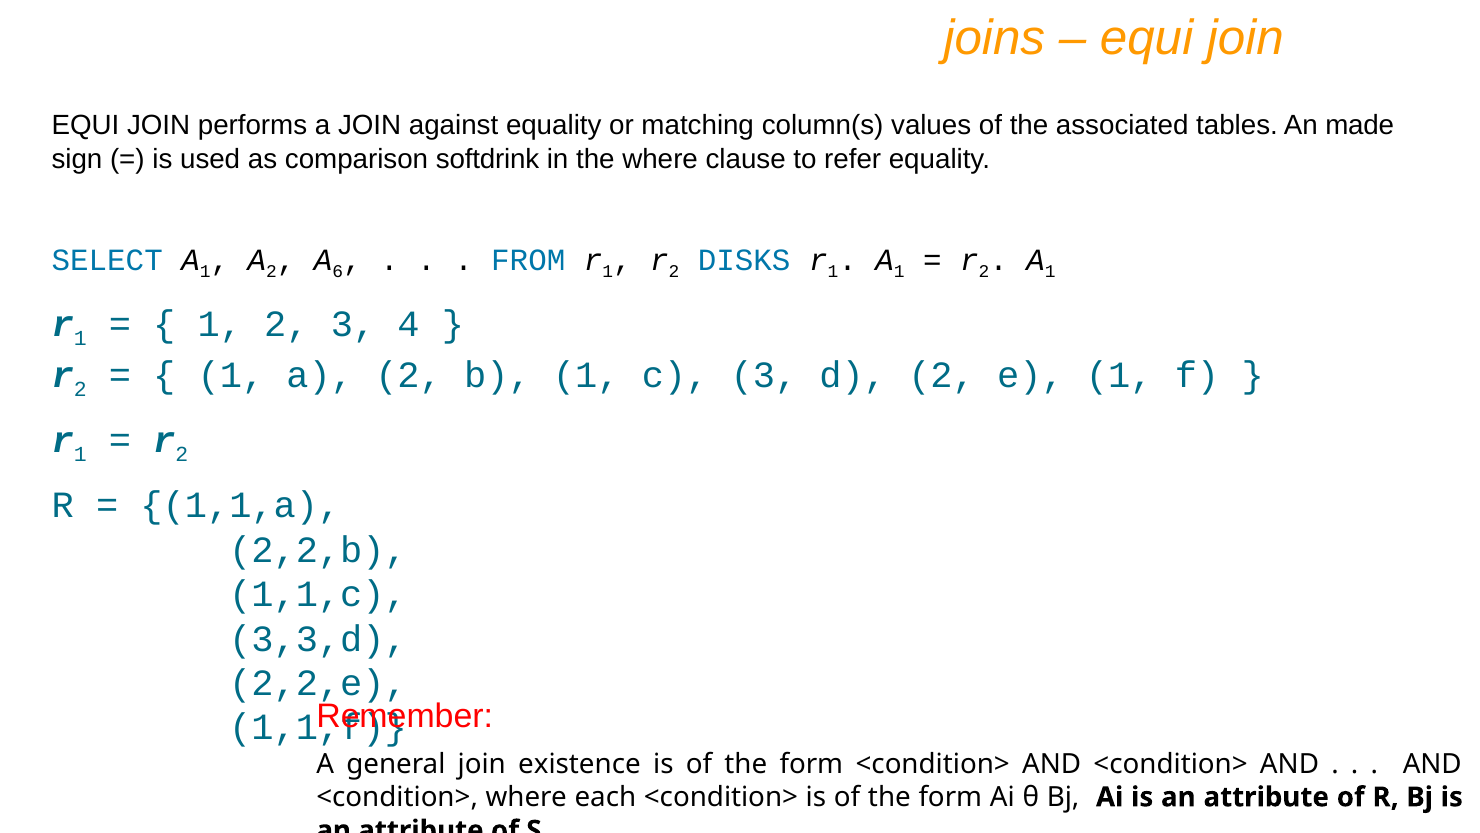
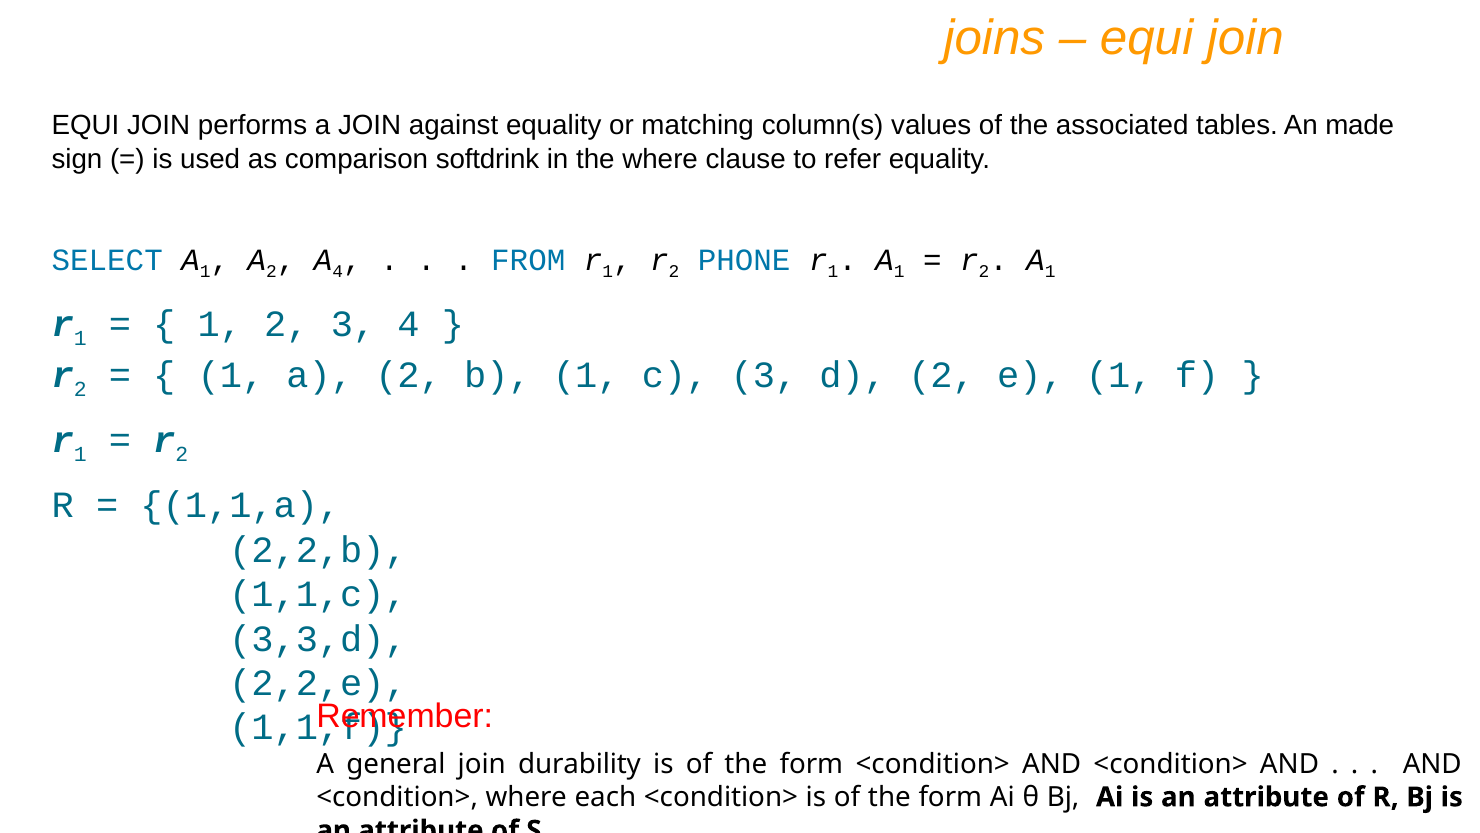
A 6: 6 -> 4 (338, 272)
DISKS: DISKS -> PHONE (744, 260)
existence: existence -> durability (580, 763)
